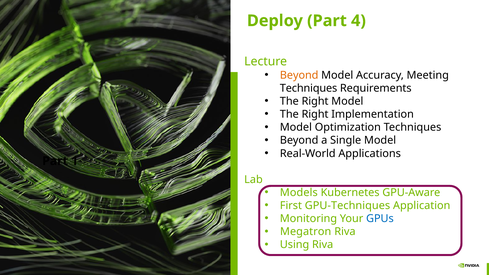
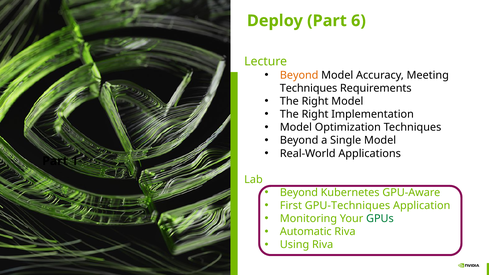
4: 4 -> 6 (358, 21)
Models: Models -> Beyond (299, 193)
GPUs colour: blue -> green (380, 219)
Megatron: Megatron -> Automatic (306, 232)
